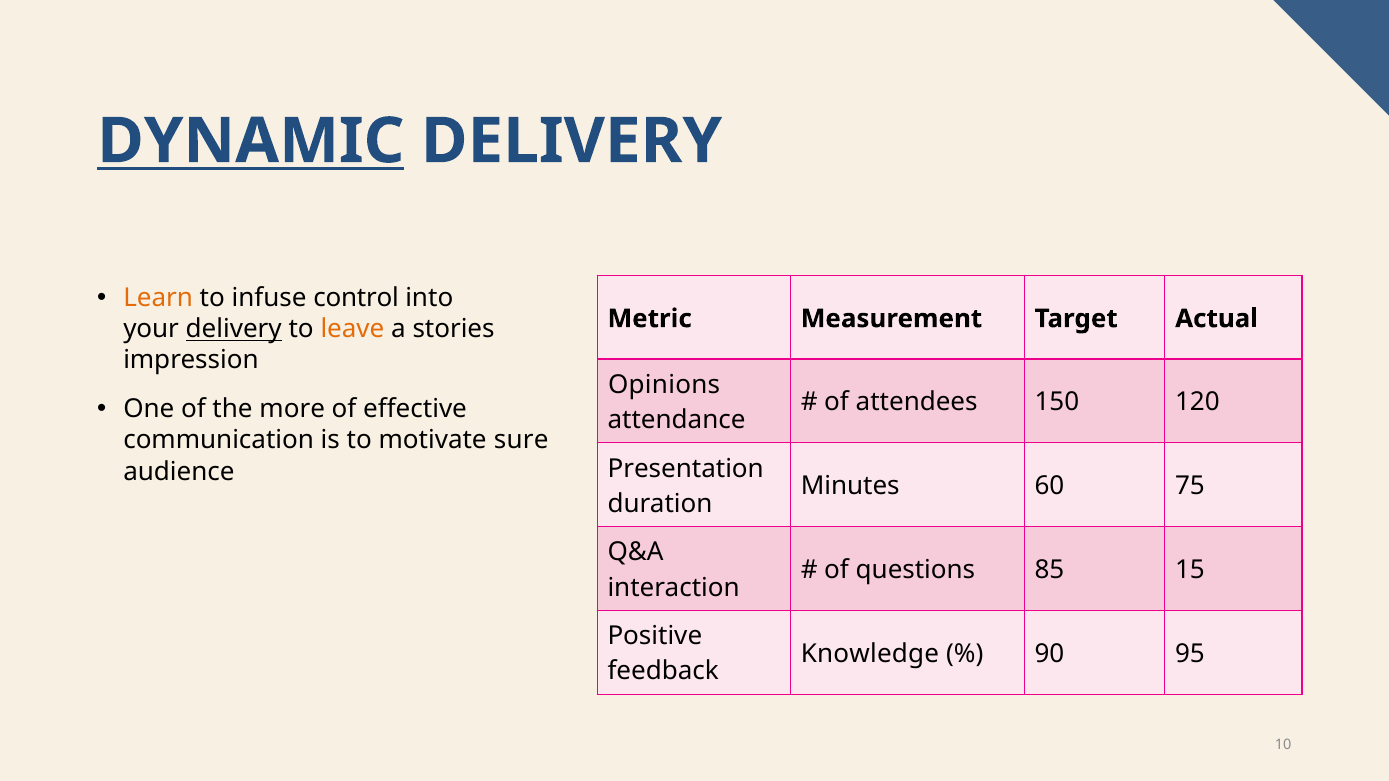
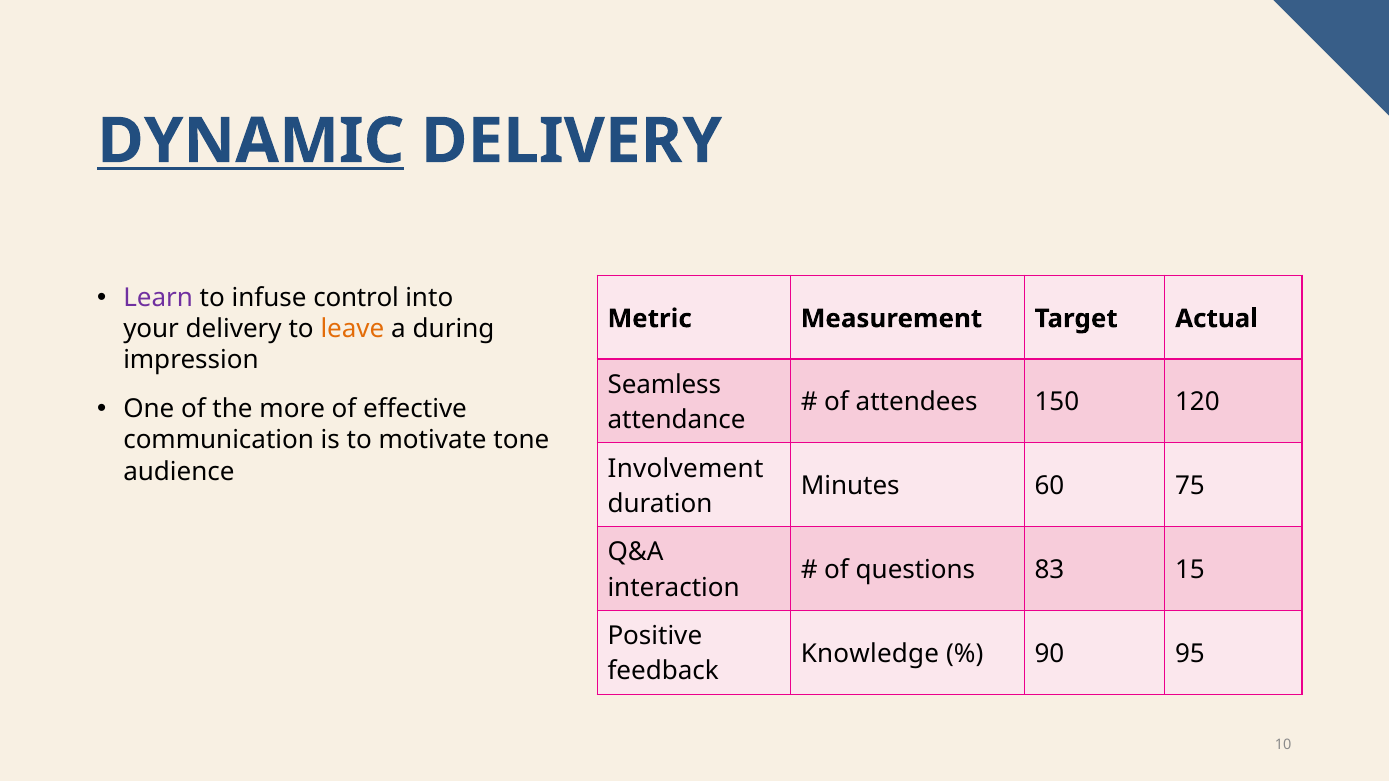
Learn colour: orange -> purple (158, 298)
delivery underline: present -> none (234, 329)
stories: stories -> during (454, 329)
Opinions: Opinions -> Seamless (664, 385)
sure: sure -> tone (521, 440)
Presentation: Presentation -> Involvement (686, 469)
85: 85 -> 83 (1049, 570)
